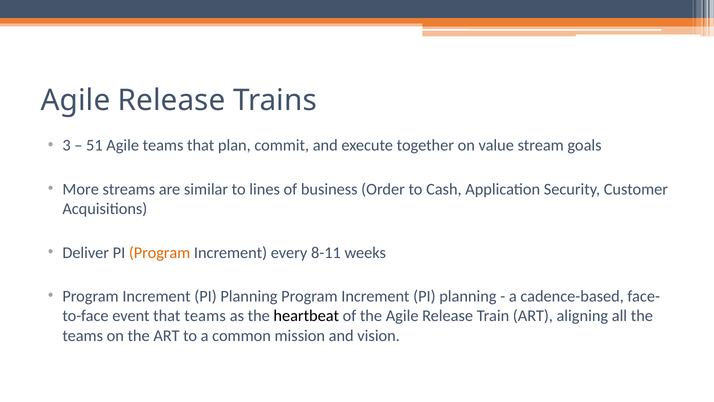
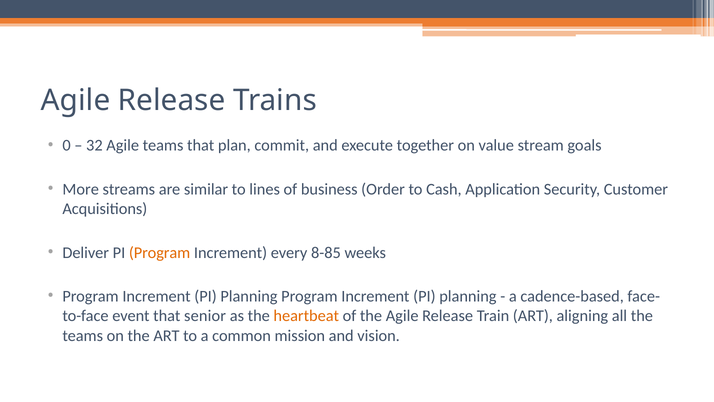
3: 3 -> 0 (67, 145)
51: 51 -> 32 (94, 145)
8-11: 8-11 -> 8-85 (326, 252)
that teams: teams -> senior (205, 316)
heartbeat colour: black -> orange (306, 316)
